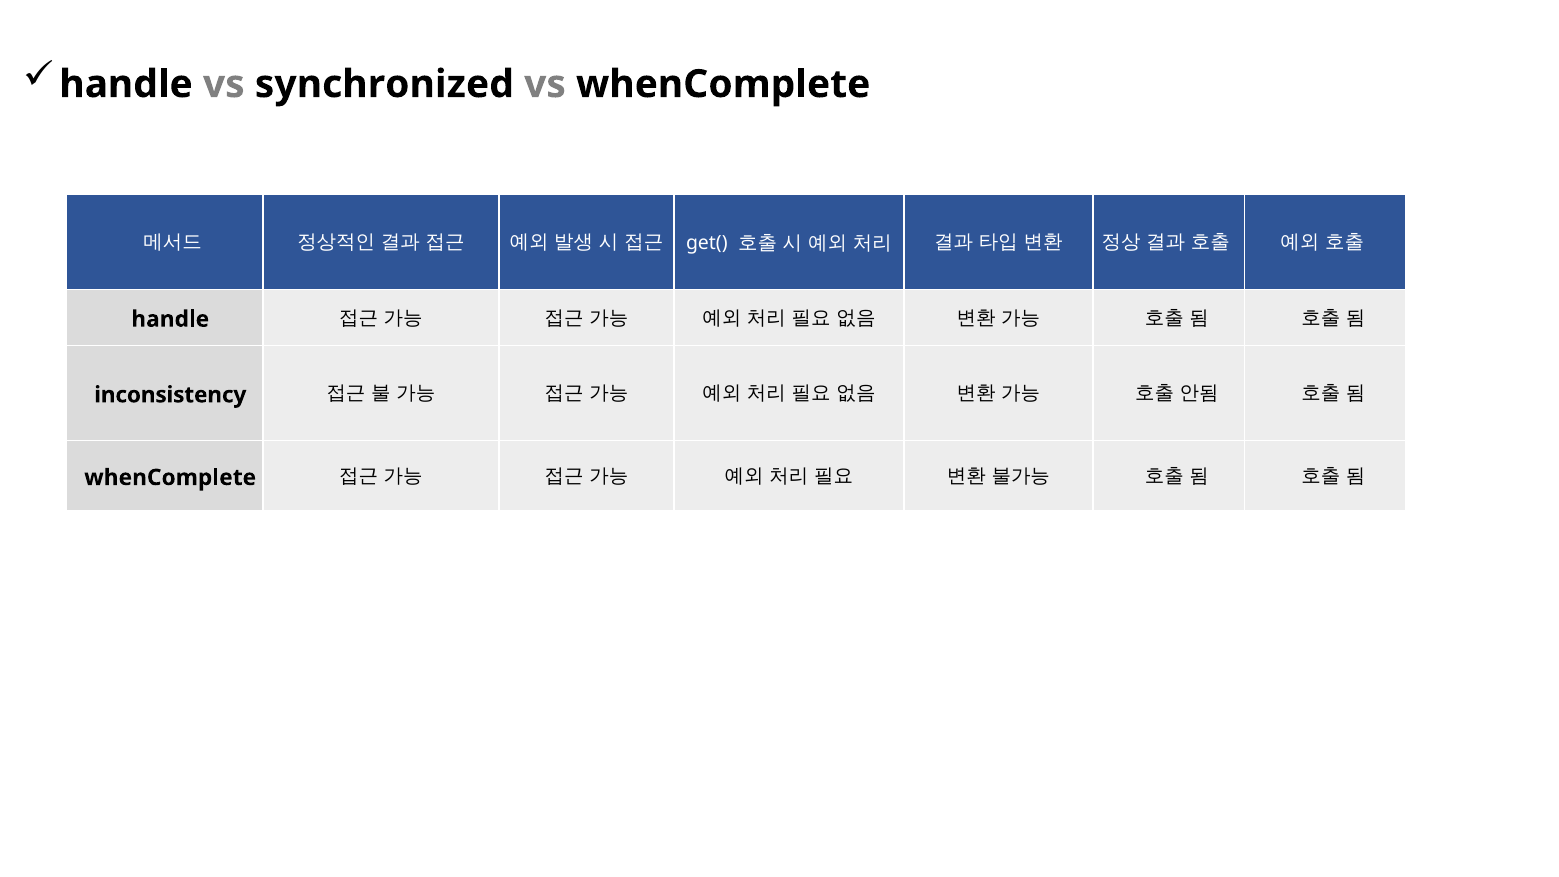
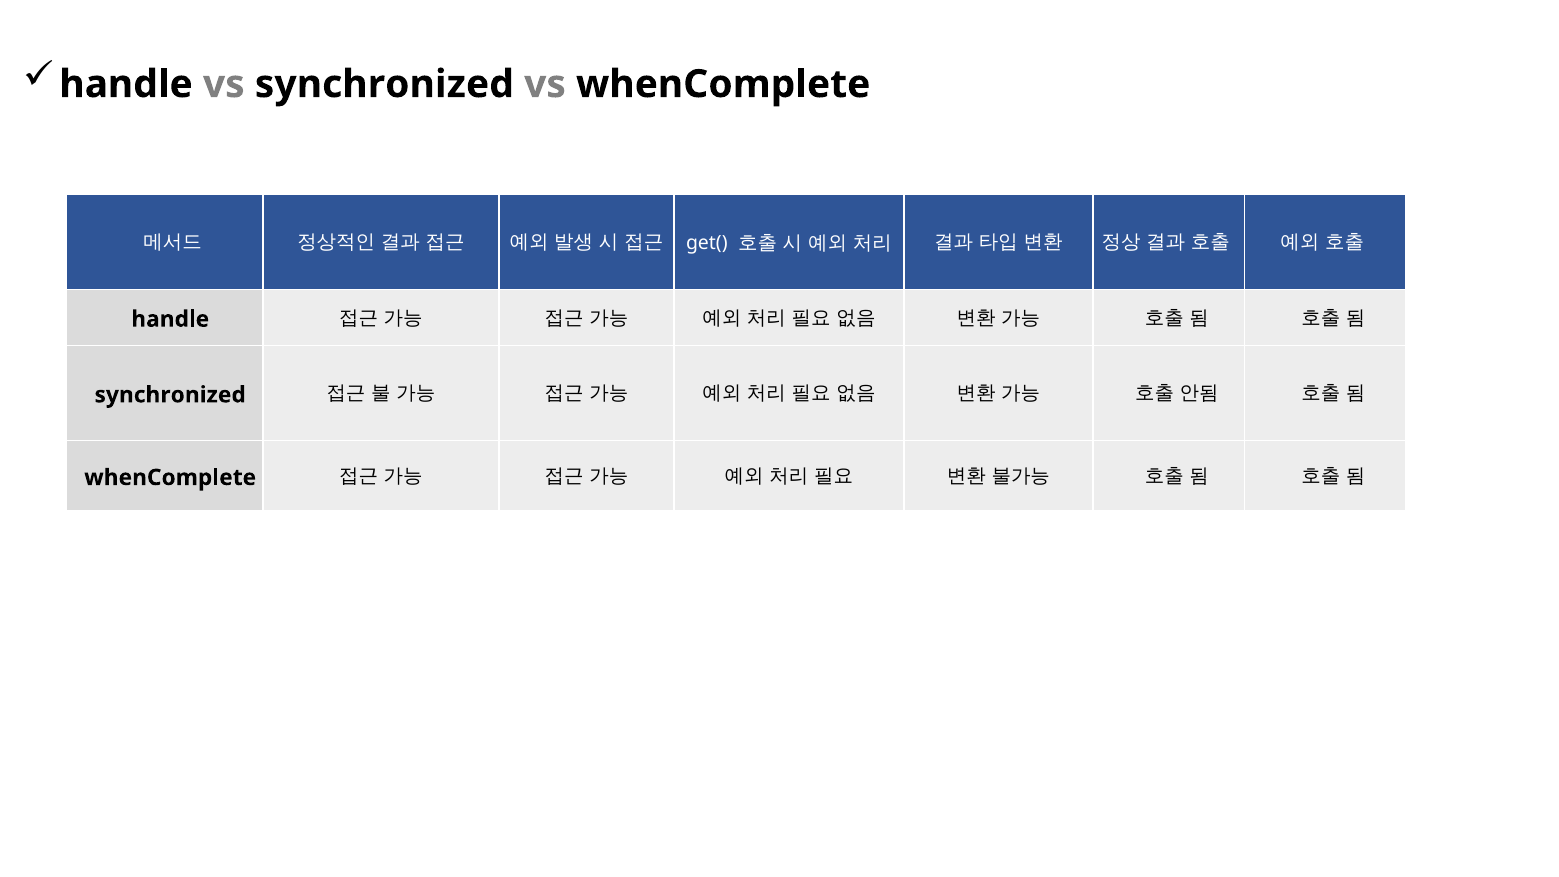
inconsistency: inconsistency -> synchronized (170, 395)
